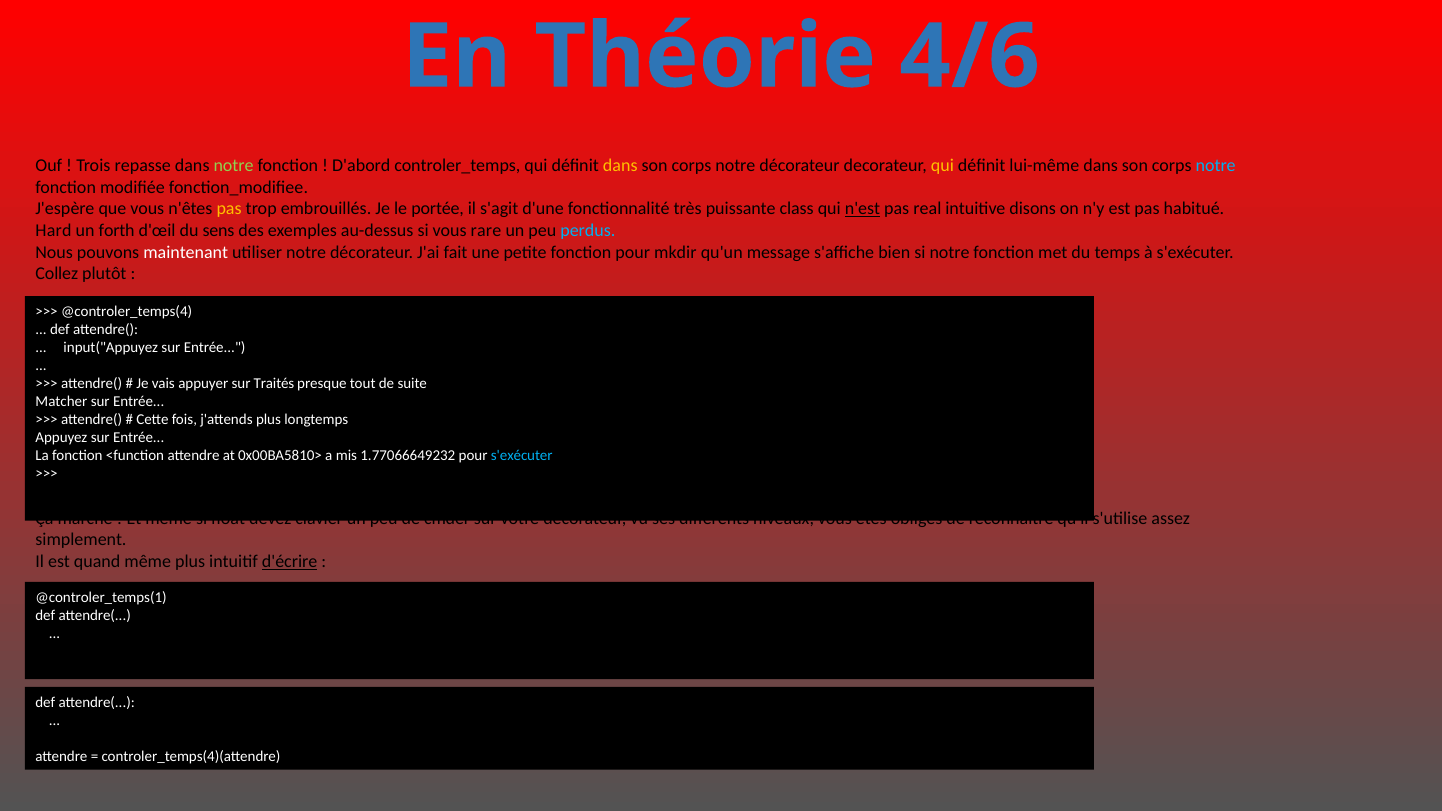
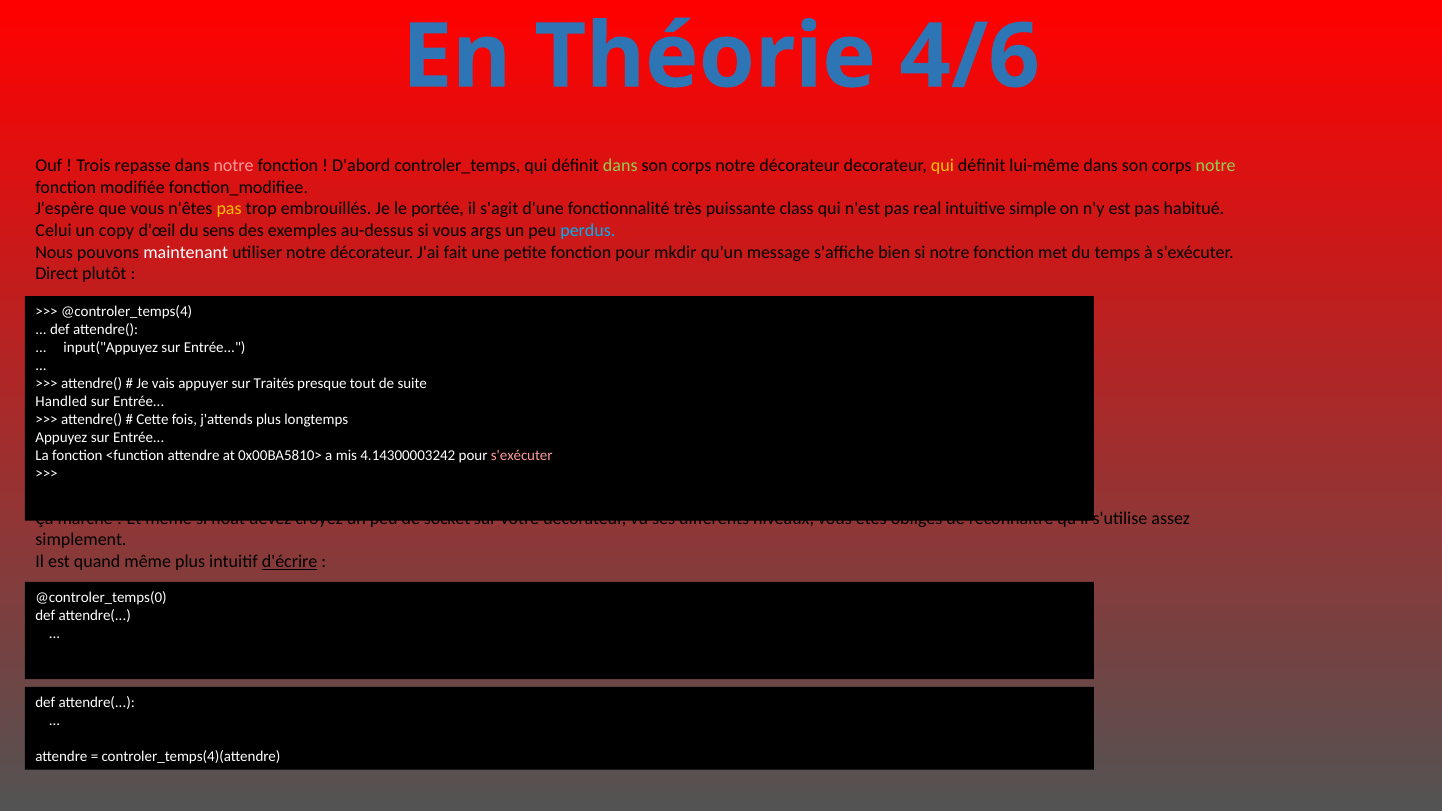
notre colour: light green -> pink (234, 166)
dans colour: yellow -> light green (620, 166)
notre colour: light blue -> light green (1216, 166)
n'est underline: present -> none (862, 209)
disons: disons -> simple (1033, 209)
Hard: Hard -> Celui (54, 230)
forth: forth -> copy (117, 230)
rare: rare -> args (486, 230)
Collez: Collez -> Direct (57, 274)
Matcher: Matcher -> Handled (61, 402)
1.77066649232: 1.77066649232 -> 4.14300003242 (408, 456)
s'exécuter colour: light blue -> pink (522, 456)
clavier: clavier -> croyez (319, 518)
cmder: cmder -> socket (447, 518)
@controler_temps(1: @controler_temps(1 -> @controler_temps(0 (101, 597)
